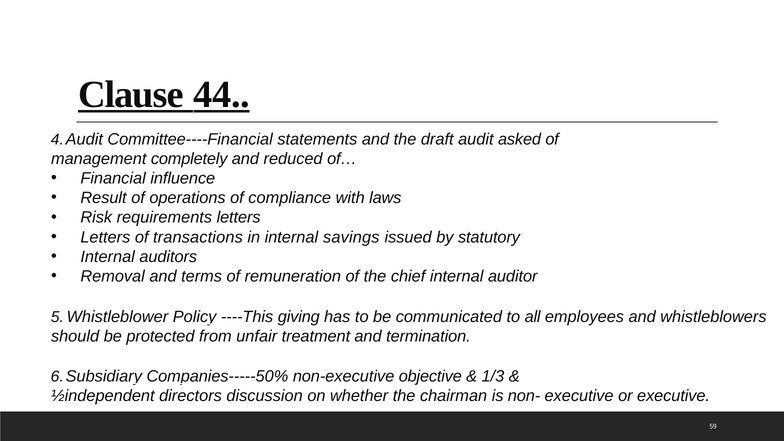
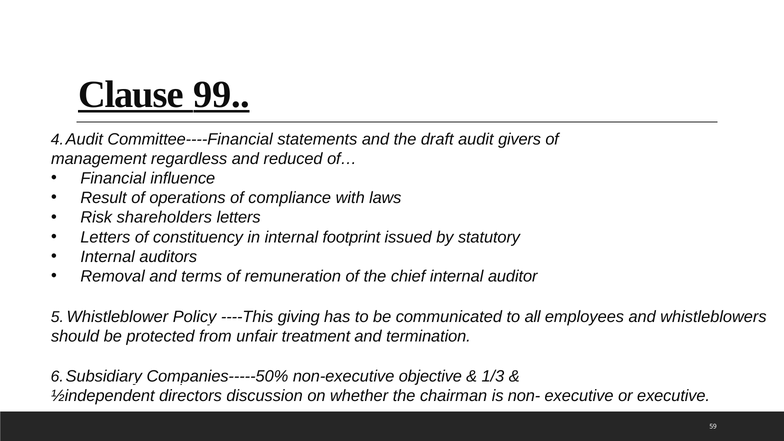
44: 44 -> 99 (222, 94)
asked: asked -> givers (520, 139)
completely: completely -> regardless (189, 159)
requirements: requirements -> shareholders (164, 218)
transactions: transactions -> constituency (198, 237)
savings: savings -> footprint (351, 237)
